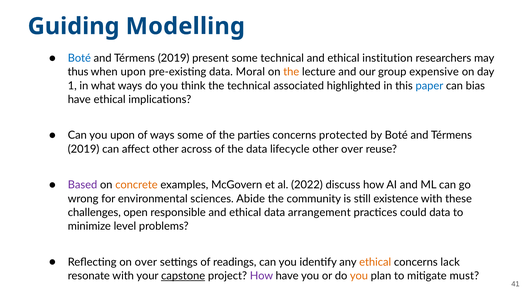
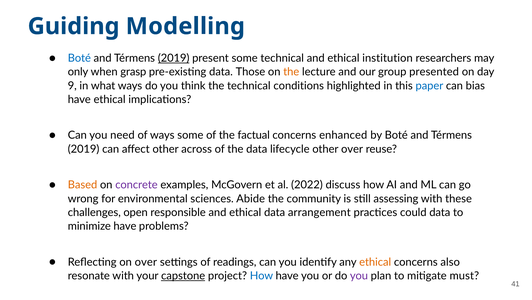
2019 underline: none -> present (174, 58)
thus: thus -> only (78, 72)
when upon: upon -> grasp (133, 72)
Moral: Moral -> Those (250, 72)
expensive: expensive -> presented (434, 72)
1: 1 -> 9 (72, 86)
associated: associated -> conditions (299, 86)
you upon: upon -> need (122, 135)
parties: parties -> factual (254, 135)
protected: protected -> enhanced (343, 135)
Based colour: purple -> orange (83, 184)
concrete colour: orange -> purple (136, 184)
existence: existence -> assessing (396, 198)
minimize level: level -> have (125, 226)
lack: lack -> also (450, 261)
How colour: purple -> blue (261, 275)
you colour: orange -> purple (359, 275)
